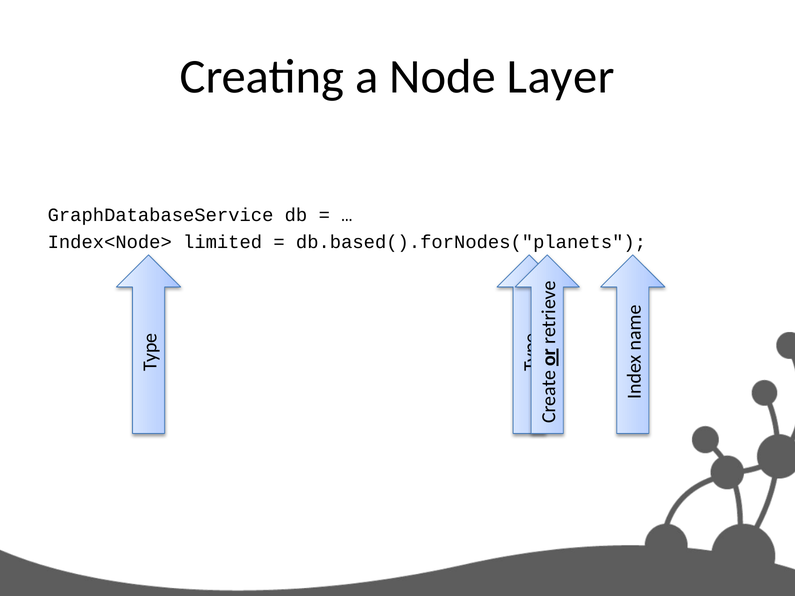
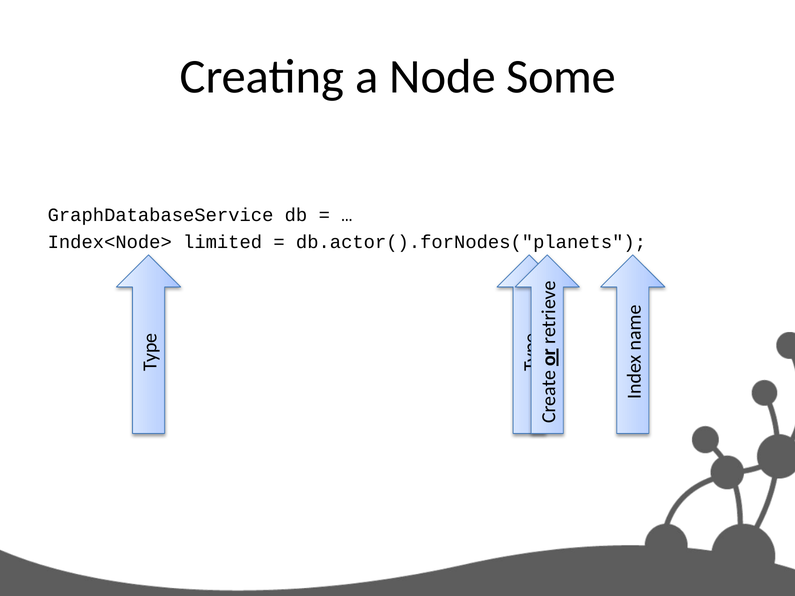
Layer: Layer -> Some (561, 77)
db.based().forNodes("planets: db.based().forNodes("planets -> db.actor().forNodes("planets (471, 242)
